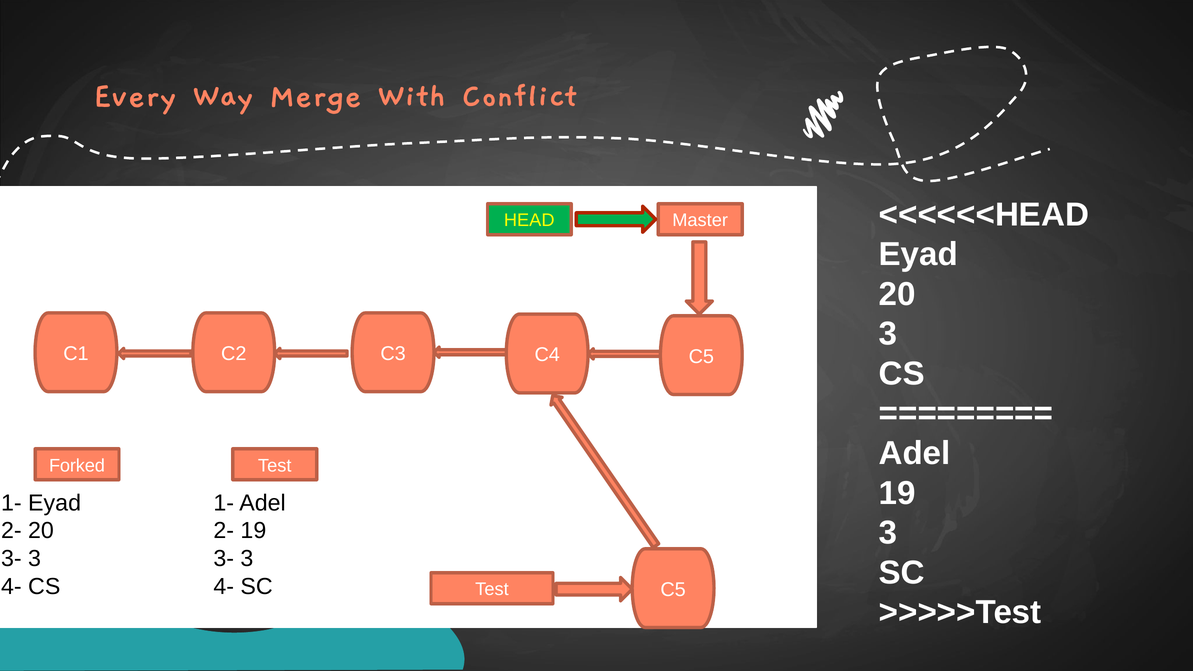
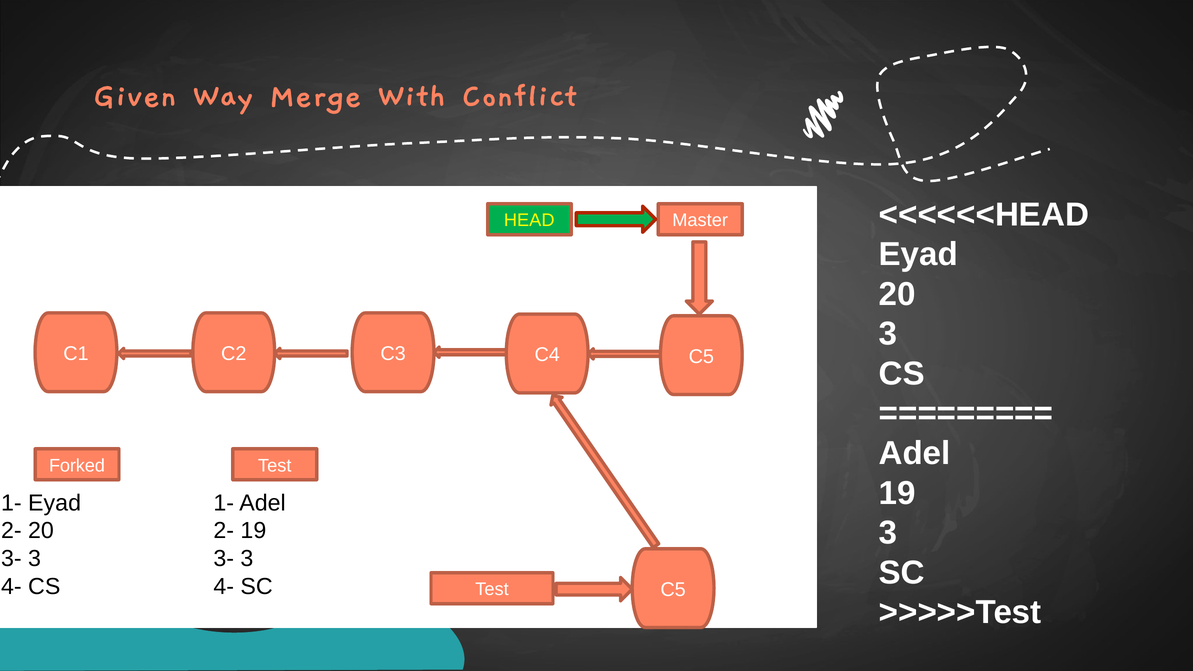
Every: Every -> Given (135, 94)
